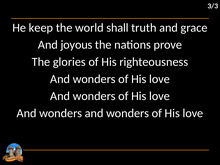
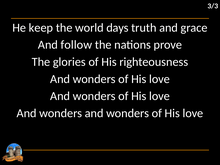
shall: shall -> days (117, 28)
joyous: joyous -> follow (76, 45)
